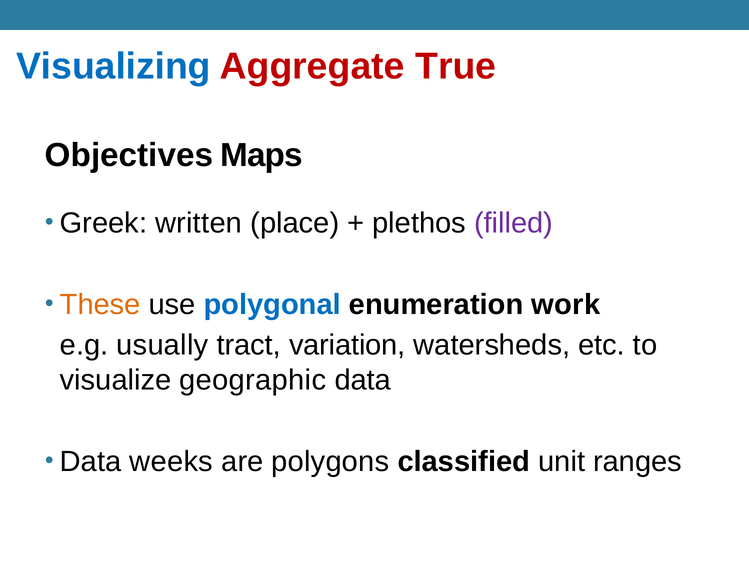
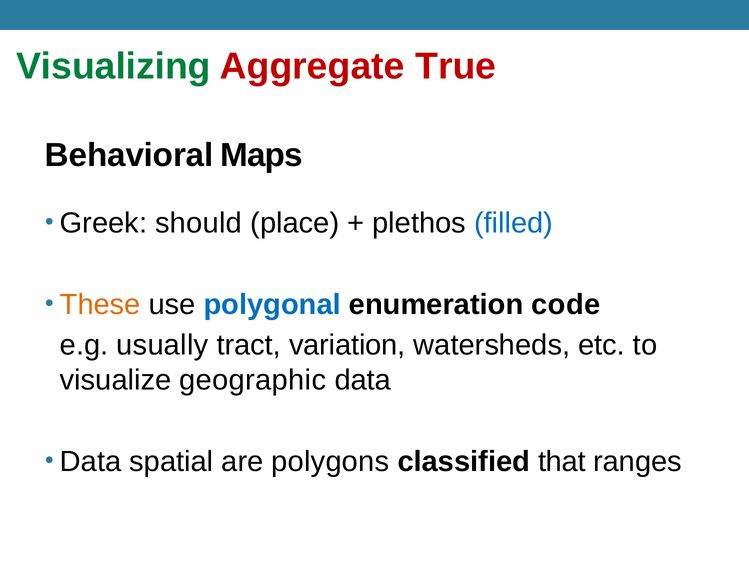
Visualizing colour: blue -> green (113, 66)
Objectives: Objectives -> Behavioral (129, 155)
written: written -> should (199, 223)
filled colour: purple -> blue (514, 223)
work: work -> code (566, 304)
weeks: weeks -> spatial (171, 461)
unit: unit -> that (562, 461)
